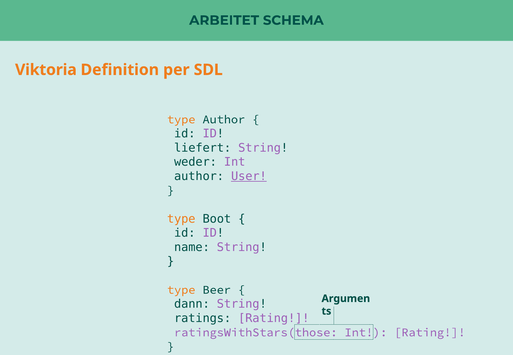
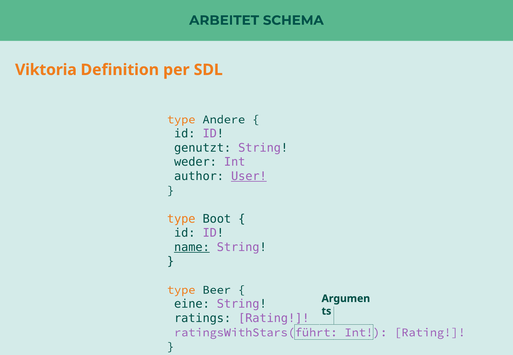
type Author: Author -> Andere (224, 119)
liefert: liefert -> genutzt (203, 148)
name underline: none -> present (192, 247)
dann: dann -> eine (192, 304)
ratingsWithStars(those: ratingsWithStars(those -> ratingsWithStars(führt (256, 333)
